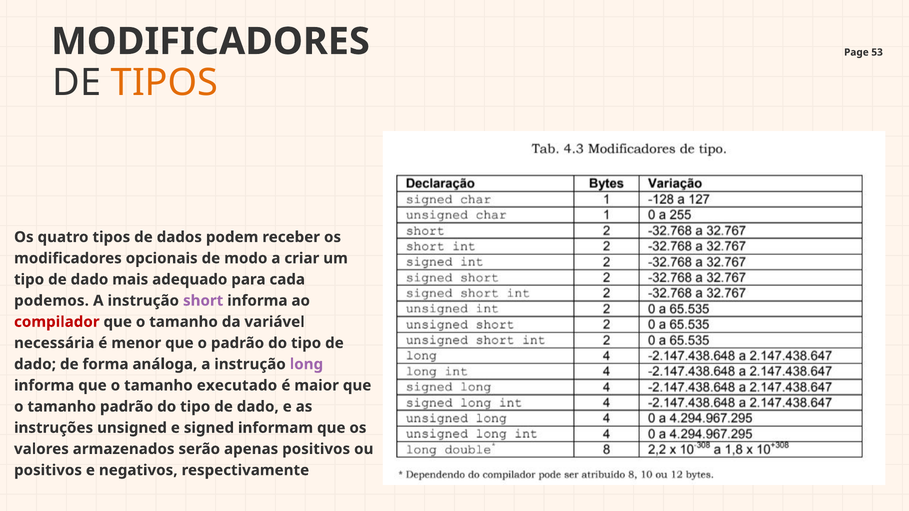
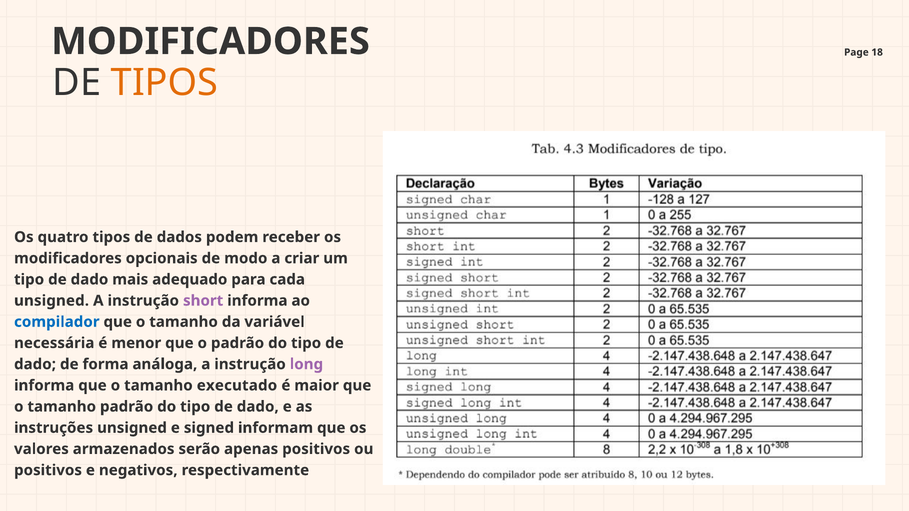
53: 53 -> 18 (877, 52)
podemos: podemos -> unsigned (52, 301)
compilador colour: red -> blue (57, 322)
